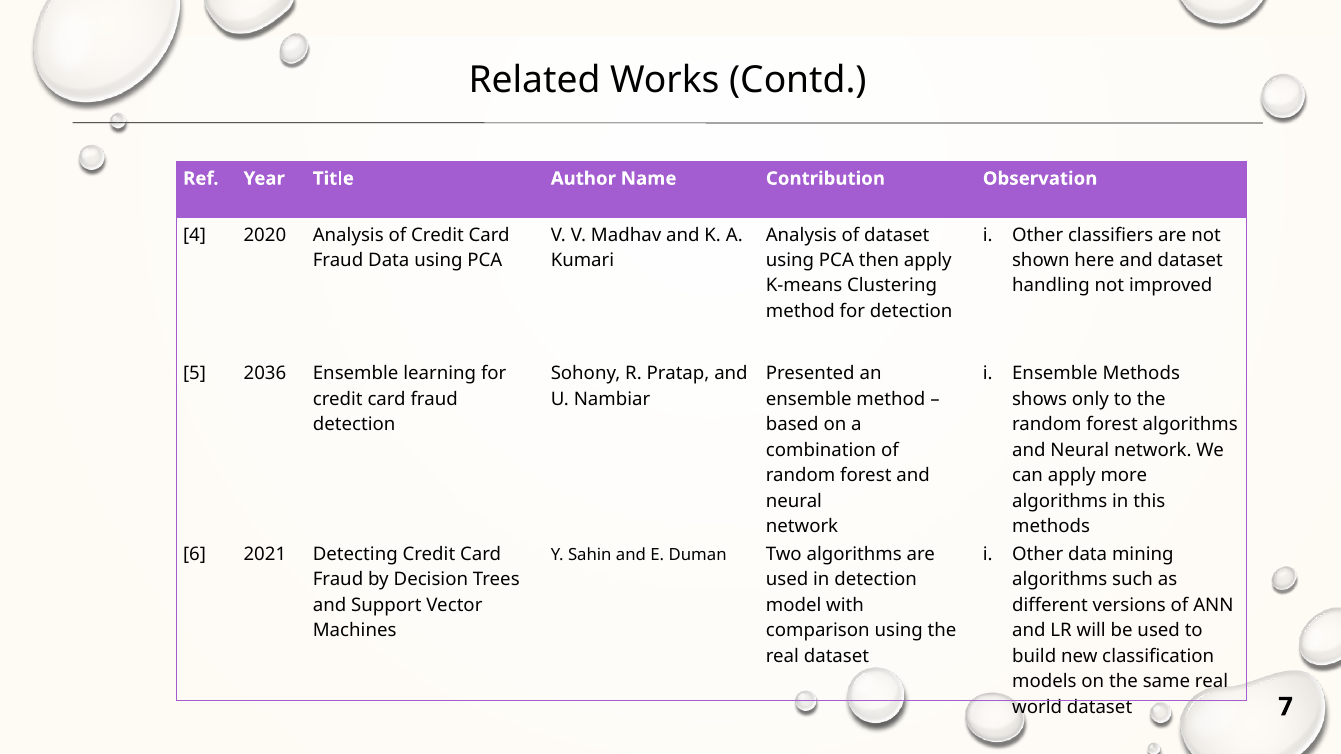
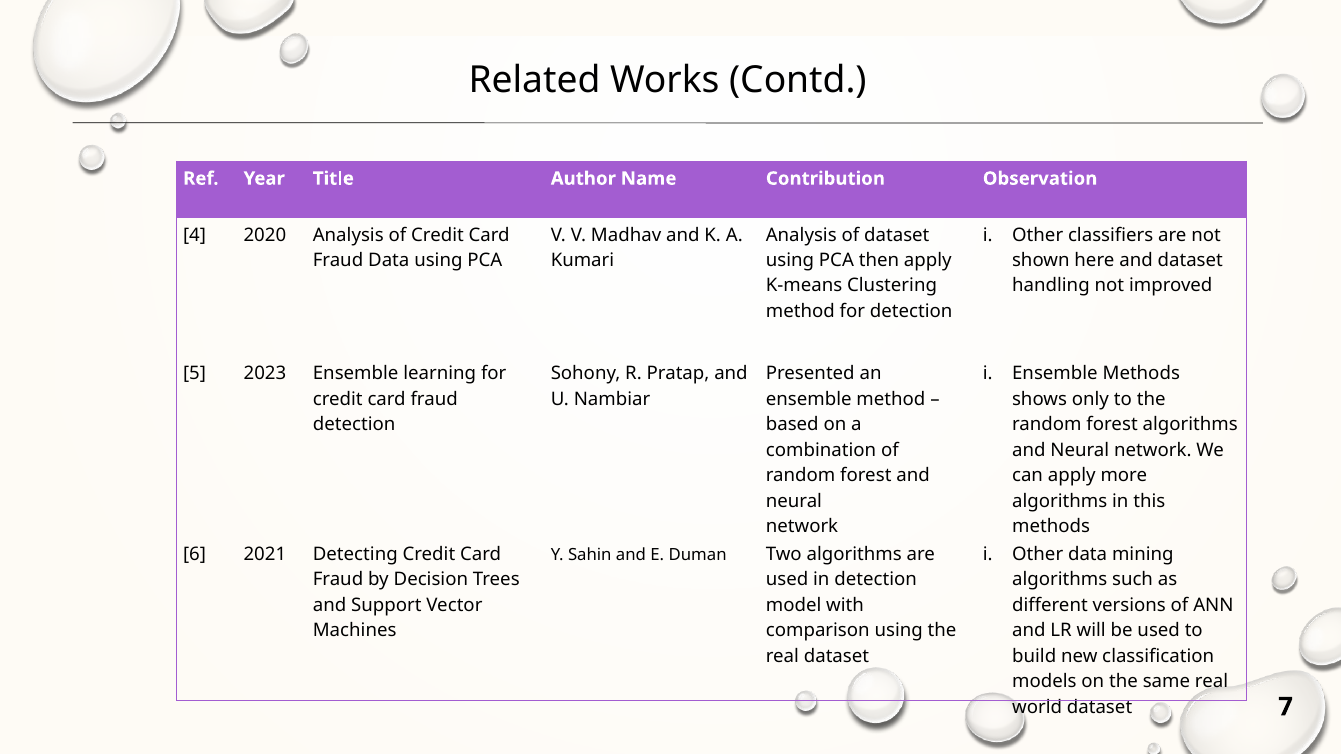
2036: 2036 -> 2023 (265, 374)
